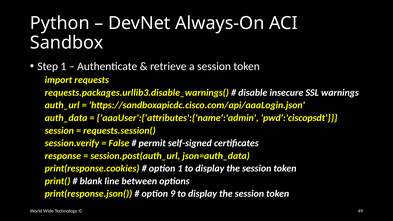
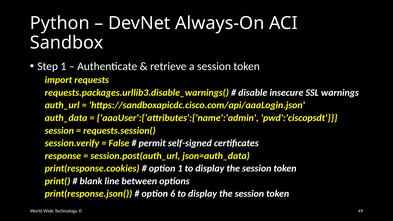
9: 9 -> 6 (173, 194)
